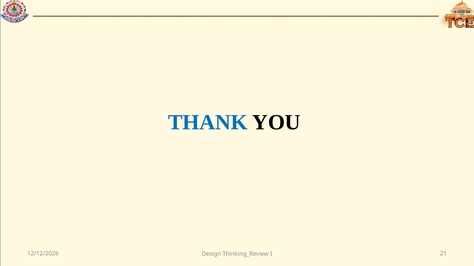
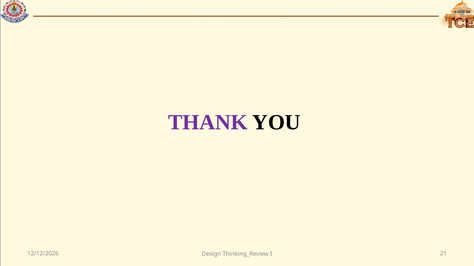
THANK colour: blue -> purple (208, 123)
